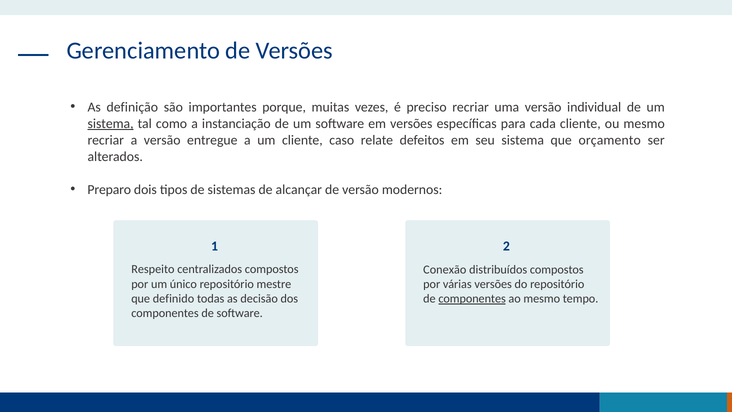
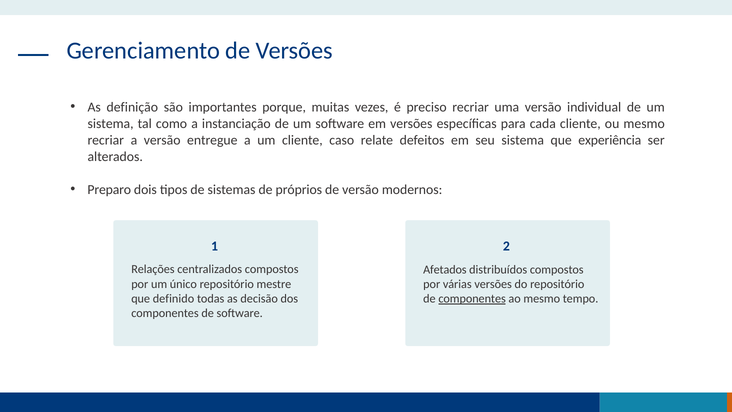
sistema underline: present -> none (111, 123)
orçamento: orçamento -> experiência (610, 140)
alcançar: alcançar -> próprios (299, 189)
Respeito: Respeito -> Relações (153, 269)
Conexão: Conexão -> Afetados (445, 269)
